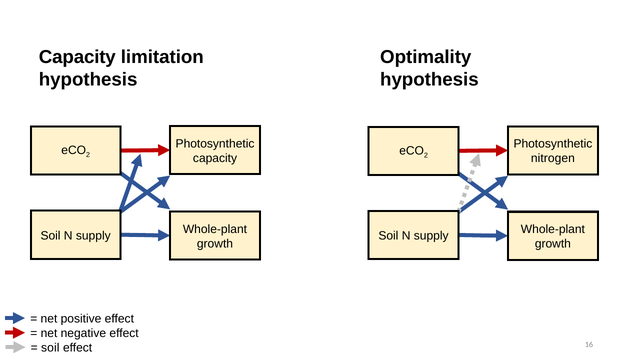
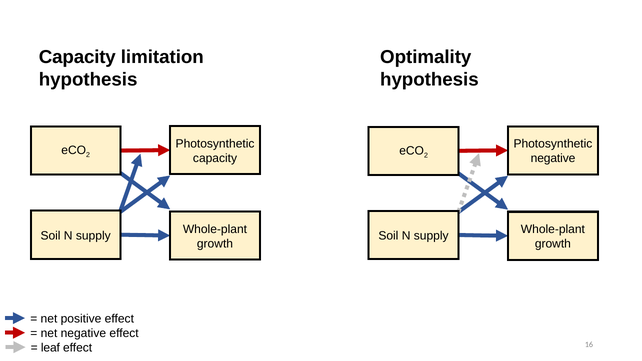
nitrogen: nitrogen -> negative (553, 158)
soil: soil -> leaf (50, 348)
